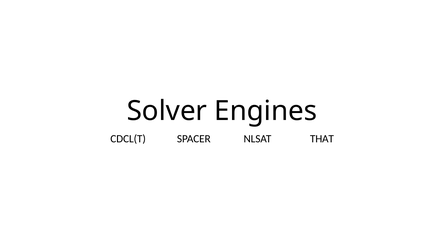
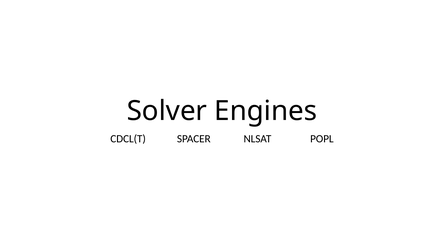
THAT: THAT -> POPL (322, 139)
